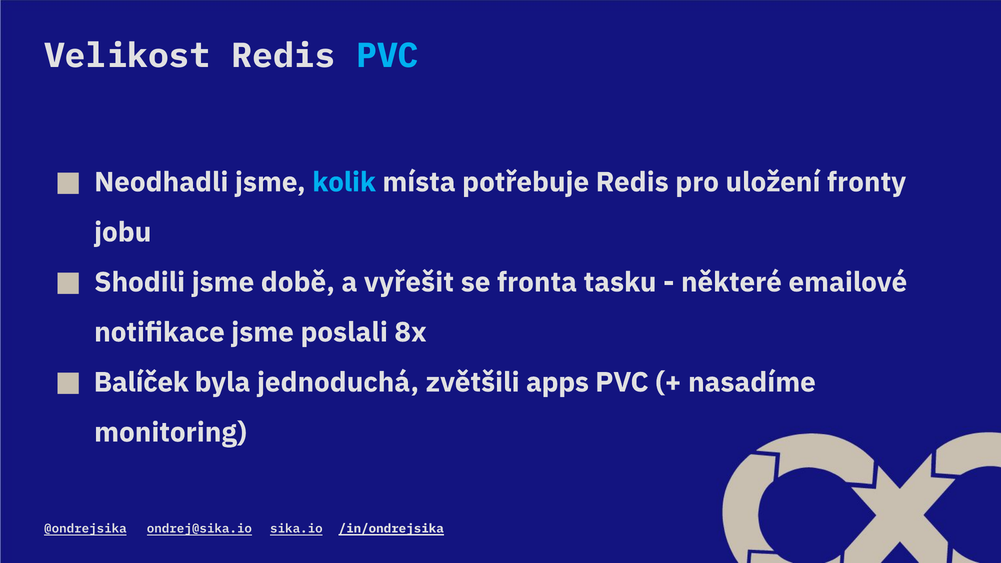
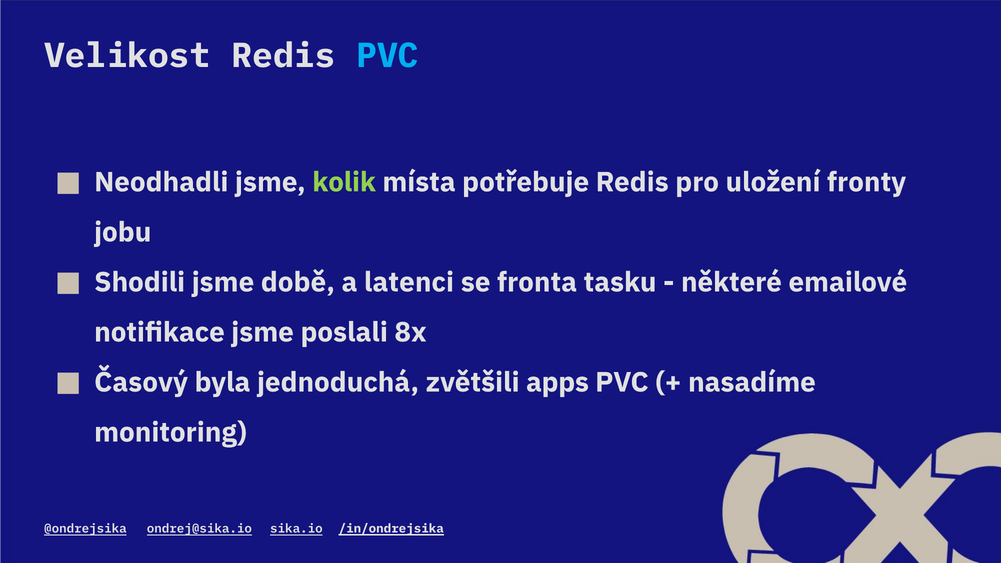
kolik colour: light blue -> light green (344, 182)
vyřešit: vyřešit -> latenci (409, 282)
Balíček: Balíček -> Časový (141, 382)
